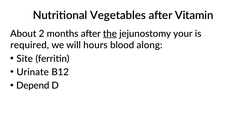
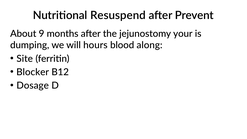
Vegetables: Vegetables -> Resuspend (118, 15)
Vitamin: Vitamin -> Prevent (194, 15)
2: 2 -> 9 (42, 34)
the underline: present -> none (110, 34)
required: required -> dumping (30, 45)
Urinate: Urinate -> Blocker (33, 72)
Depend: Depend -> Dosage (33, 86)
